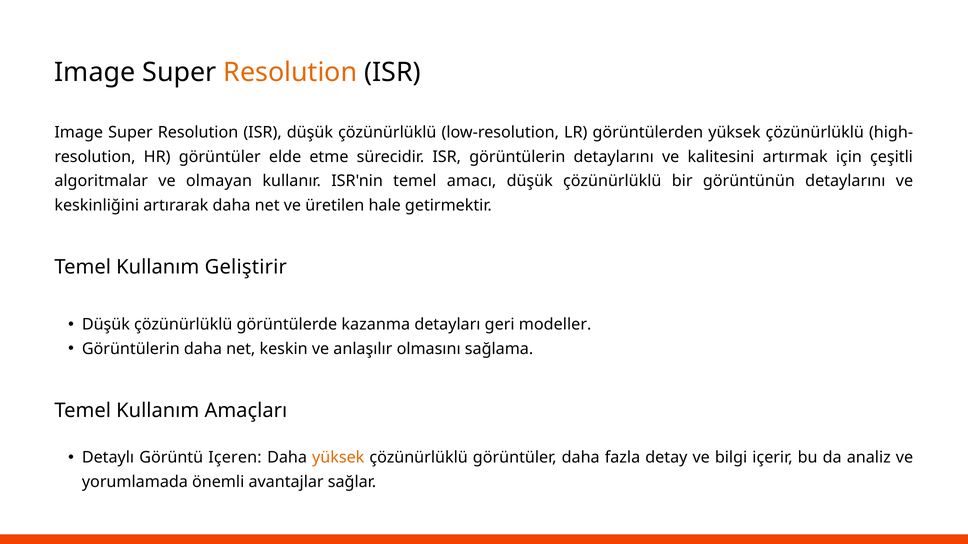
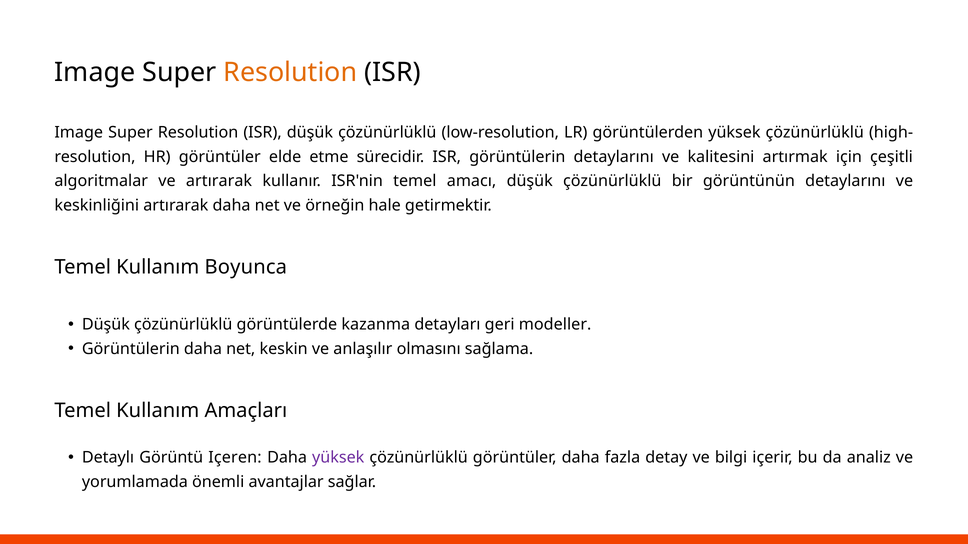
ve olmayan: olmayan -> artırarak (219, 181)
üretilen: üretilen -> örneğin (335, 205)
Geliştirir: Geliştirir -> Boyunca (246, 267)
yüksek colour: orange -> purple (338, 458)
